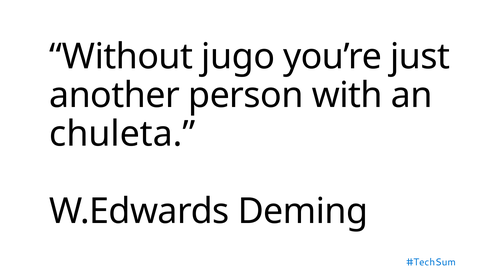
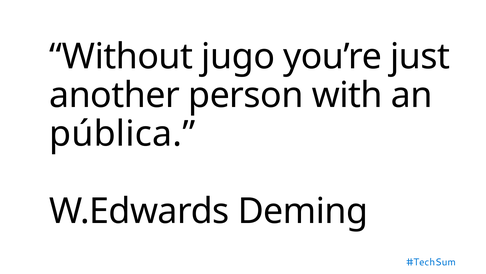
chuleta: chuleta -> pública (122, 134)
